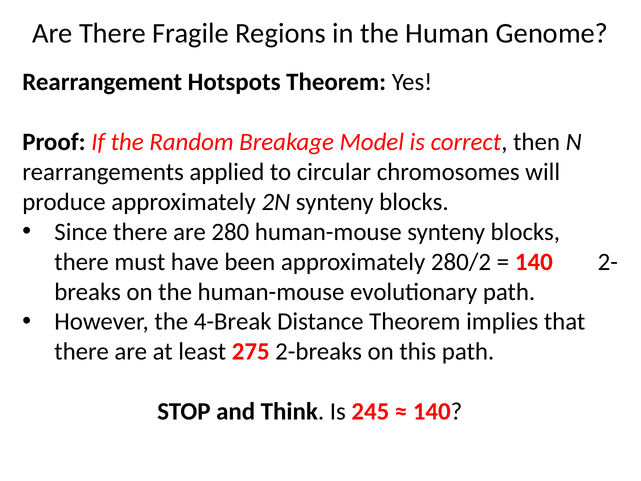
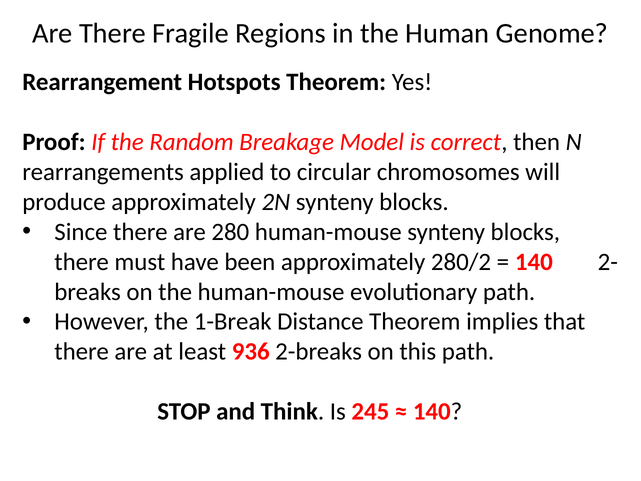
4-Break: 4-Break -> 1-Break (233, 322)
275: 275 -> 936 (251, 352)
